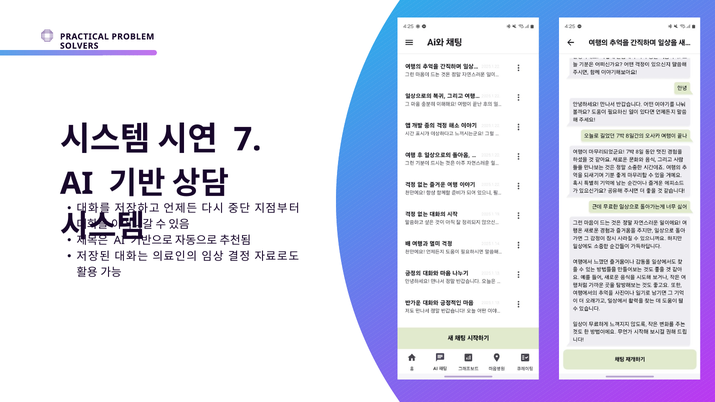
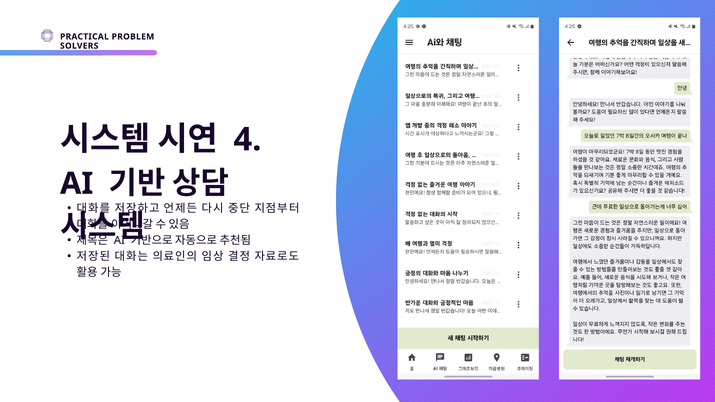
7: 7 -> 4 (247, 140)
